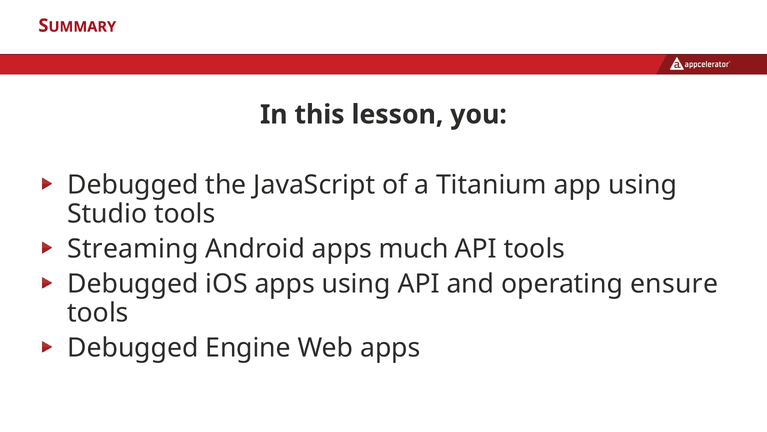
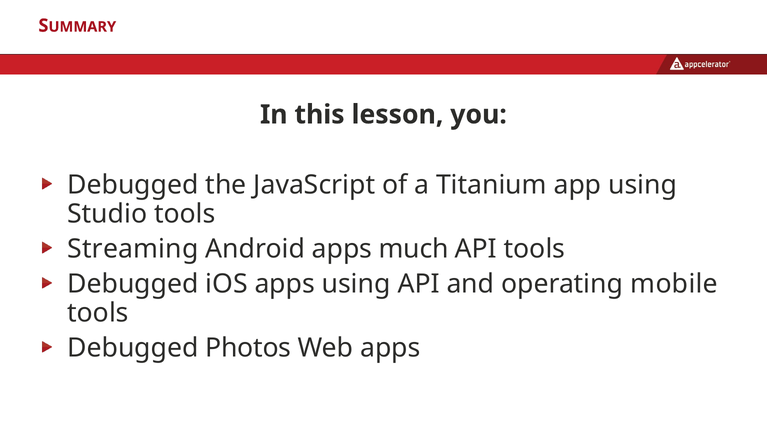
ensure: ensure -> mobile (674, 284)
Engine: Engine -> Photos (248, 348)
